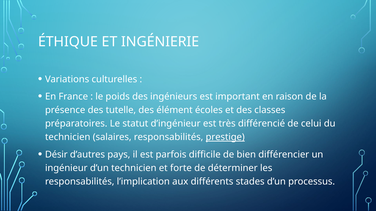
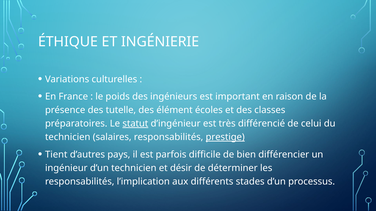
statut underline: none -> present (135, 124)
Désir: Désir -> Tient (56, 155)
forte: forte -> désir (181, 168)
